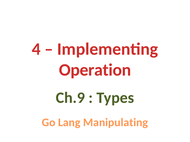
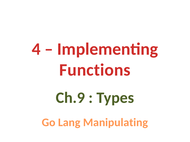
Operation: Operation -> Functions (95, 70)
